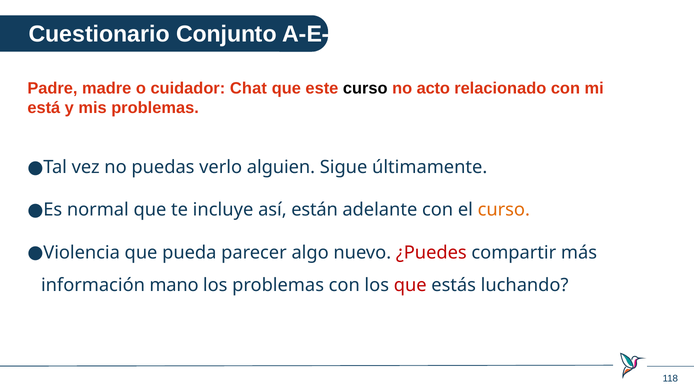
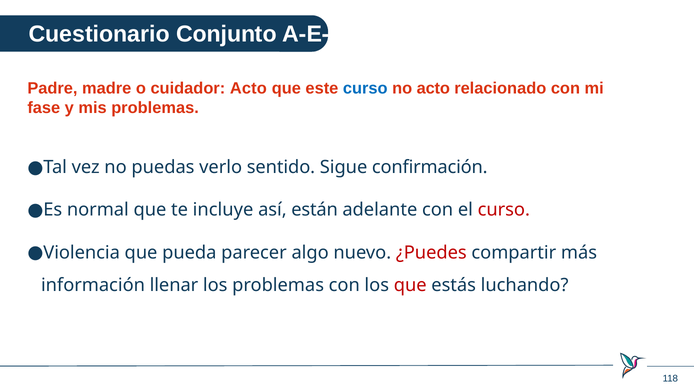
cuidador Chat: Chat -> Acto (248, 88)
curso colour: black -> blue (365, 88)
está: está -> fase (44, 108)
alguien: alguien -> sentido (281, 168)
últimamente: últimamente -> confirmación (430, 168)
curso colour: orange -> red (504, 210)
mano: mano -> llenar (174, 286)
